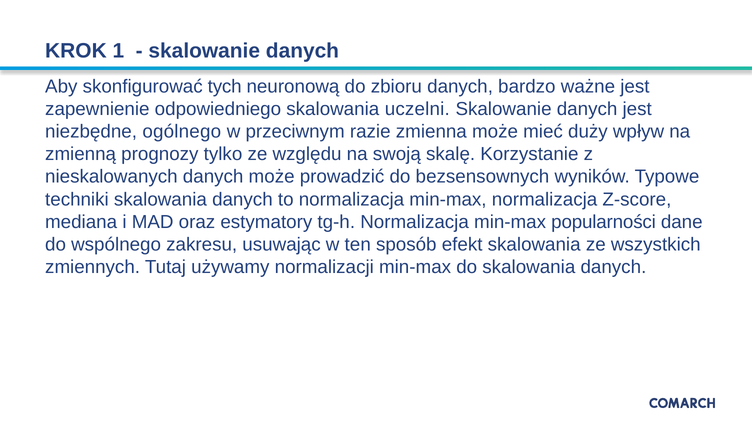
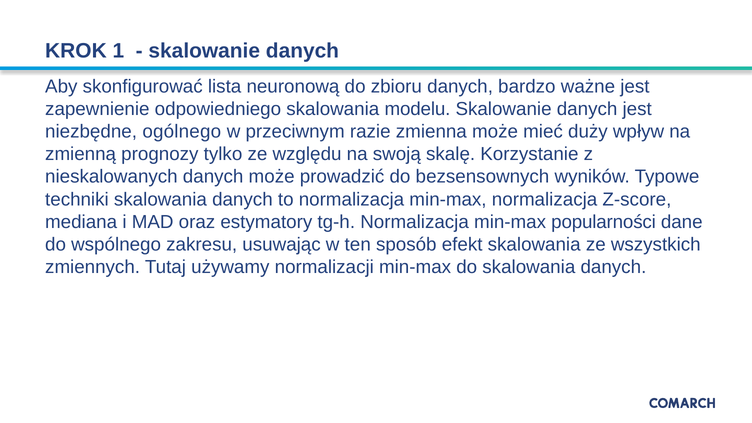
tych: tych -> lista (225, 87)
uczelni: uczelni -> modelu (417, 109)
